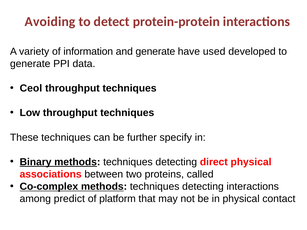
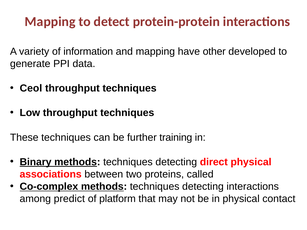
Avoiding: Avoiding -> Mapping (50, 22)
and generate: generate -> mapping (155, 52)
used: used -> other (214, 52)
specify: specify -> training (176, 138)
